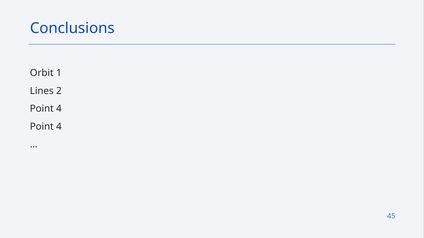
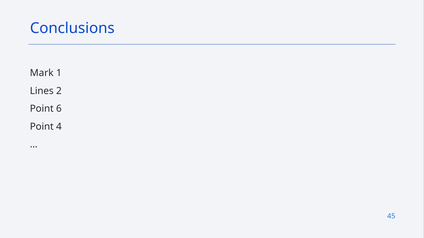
Orbit: Orbit -> Mark (42, 73)
4: 4 -> 6 (59, 109)
